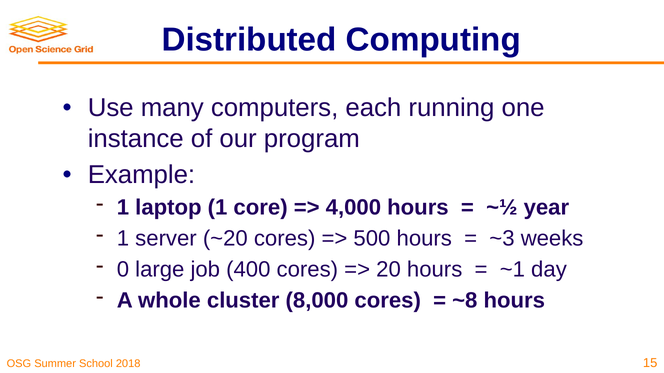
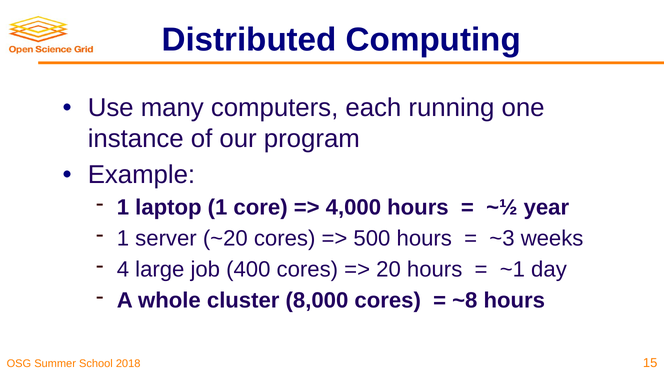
0: 0 -> 4 (123, 270)
